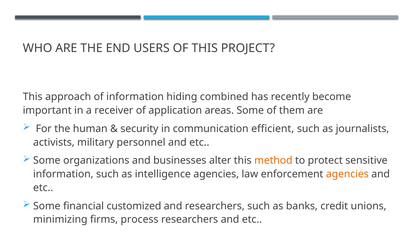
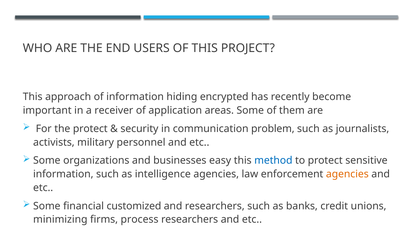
combined: combined -> encrypted (224, 97)
the human: human -> protect (90, 129)
efficient: efficient -> problem (273, 129)
alter: alter -> easy (220, 161)
method colour: orange -> blue (273, 161)
